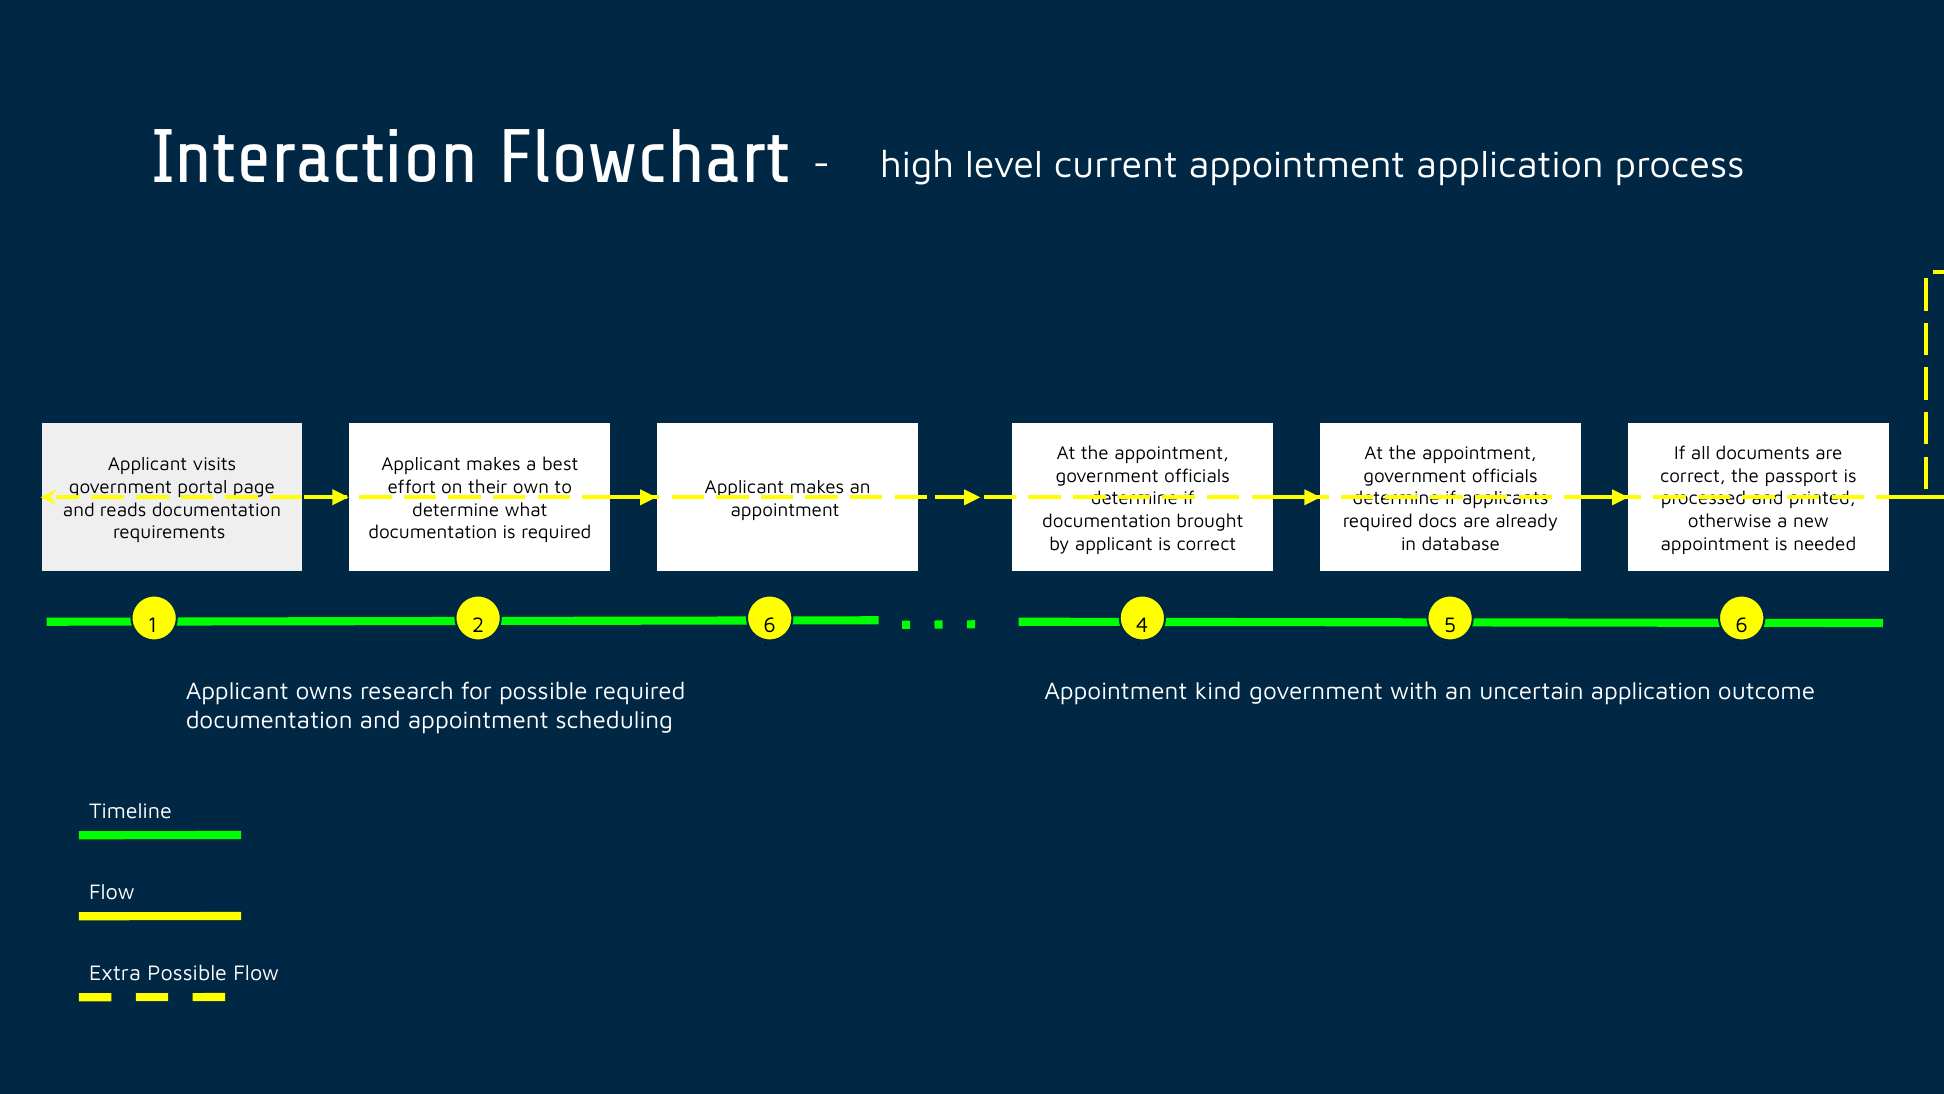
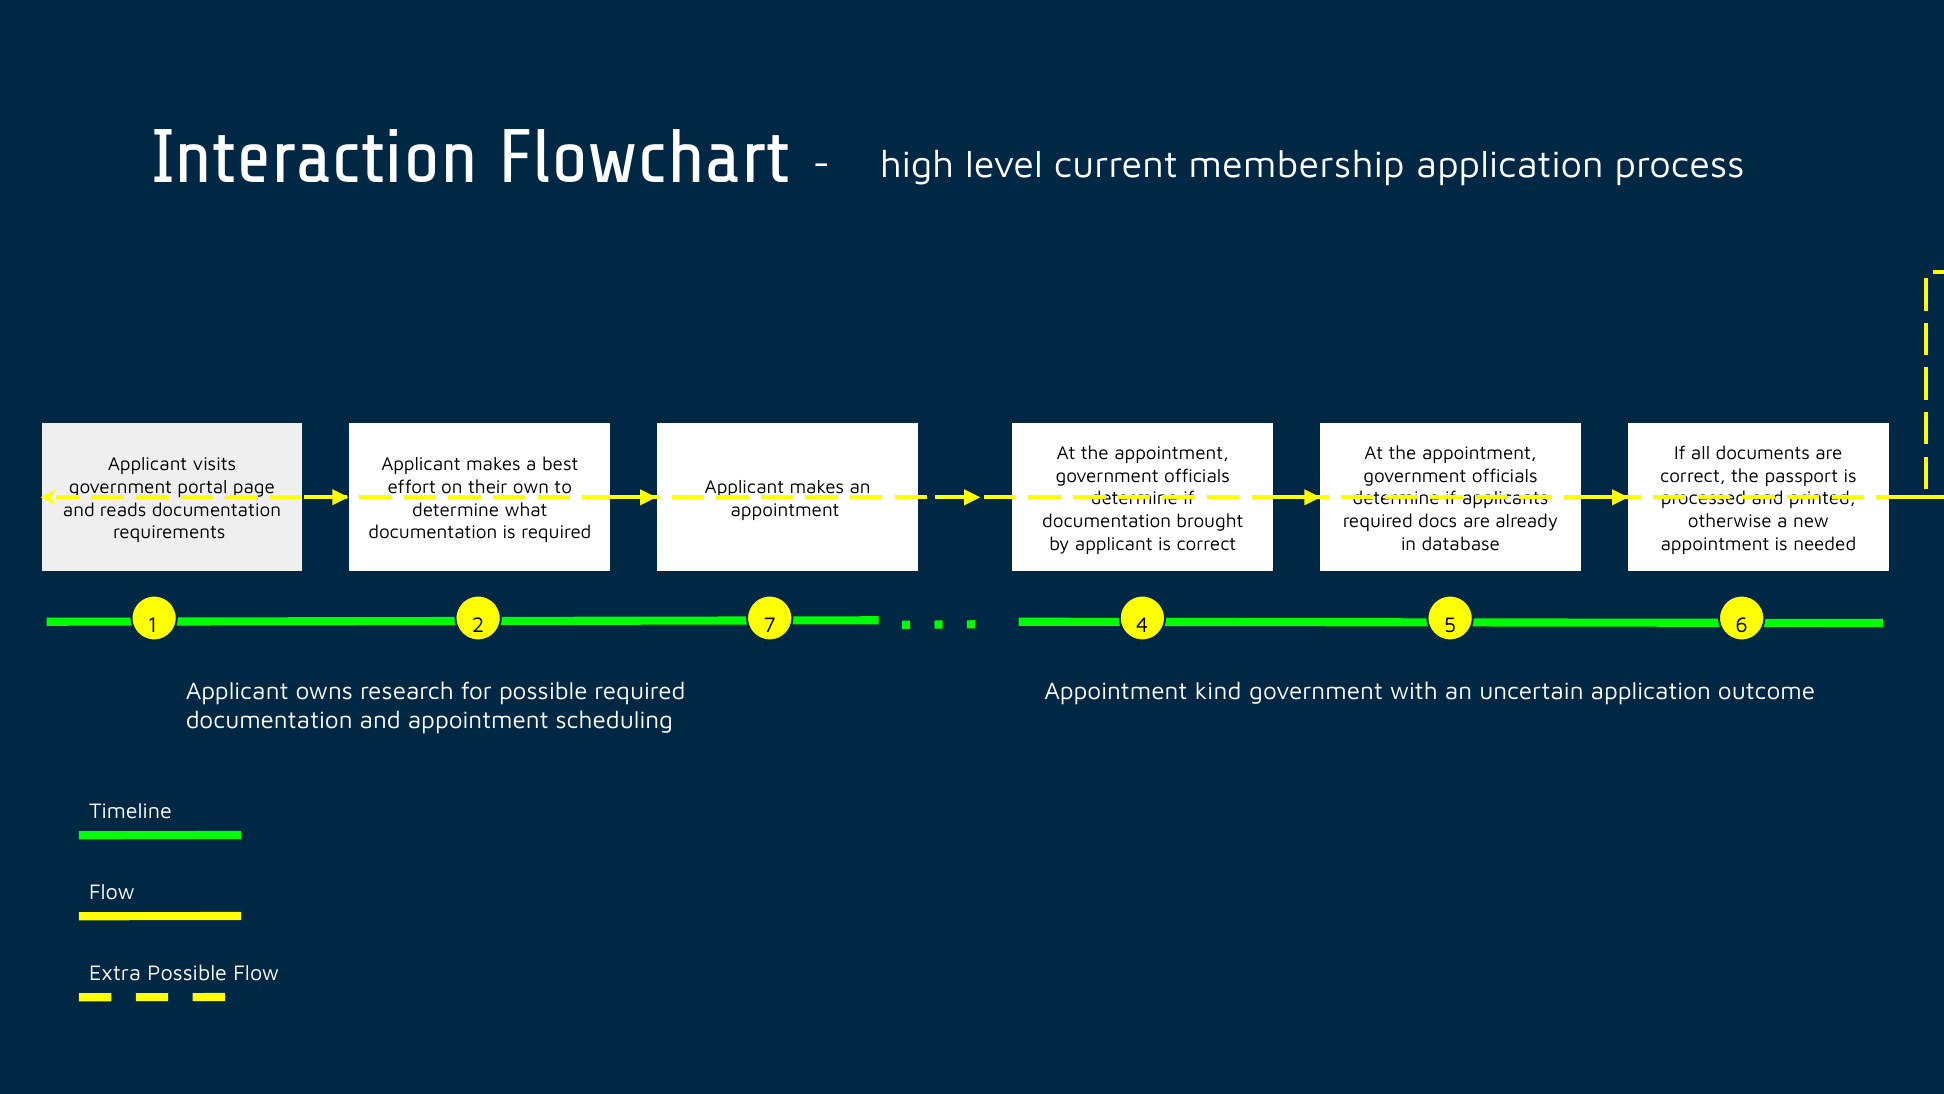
current appointment: appointment -> membership (1297, 165)
2 6: 6 -> 7 (770, 625)
